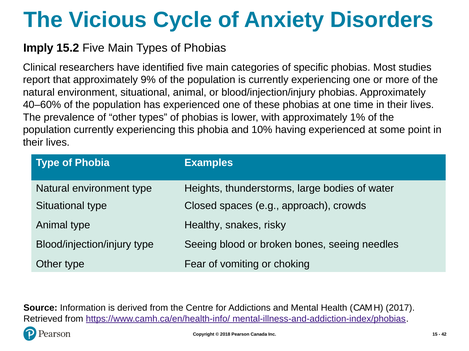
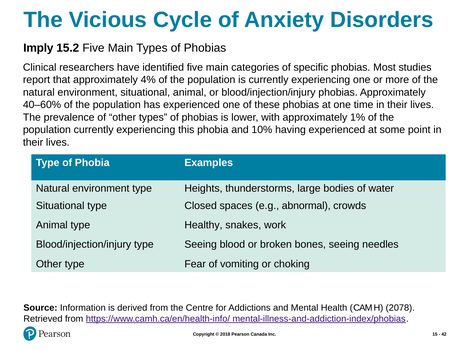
9%: 9% -> 4% (148, 80)
approach: approach -> abnormal (306, 206)
risky: risky -> work (275, 226)
2017: 2017 -> 2078 (400, 308)
